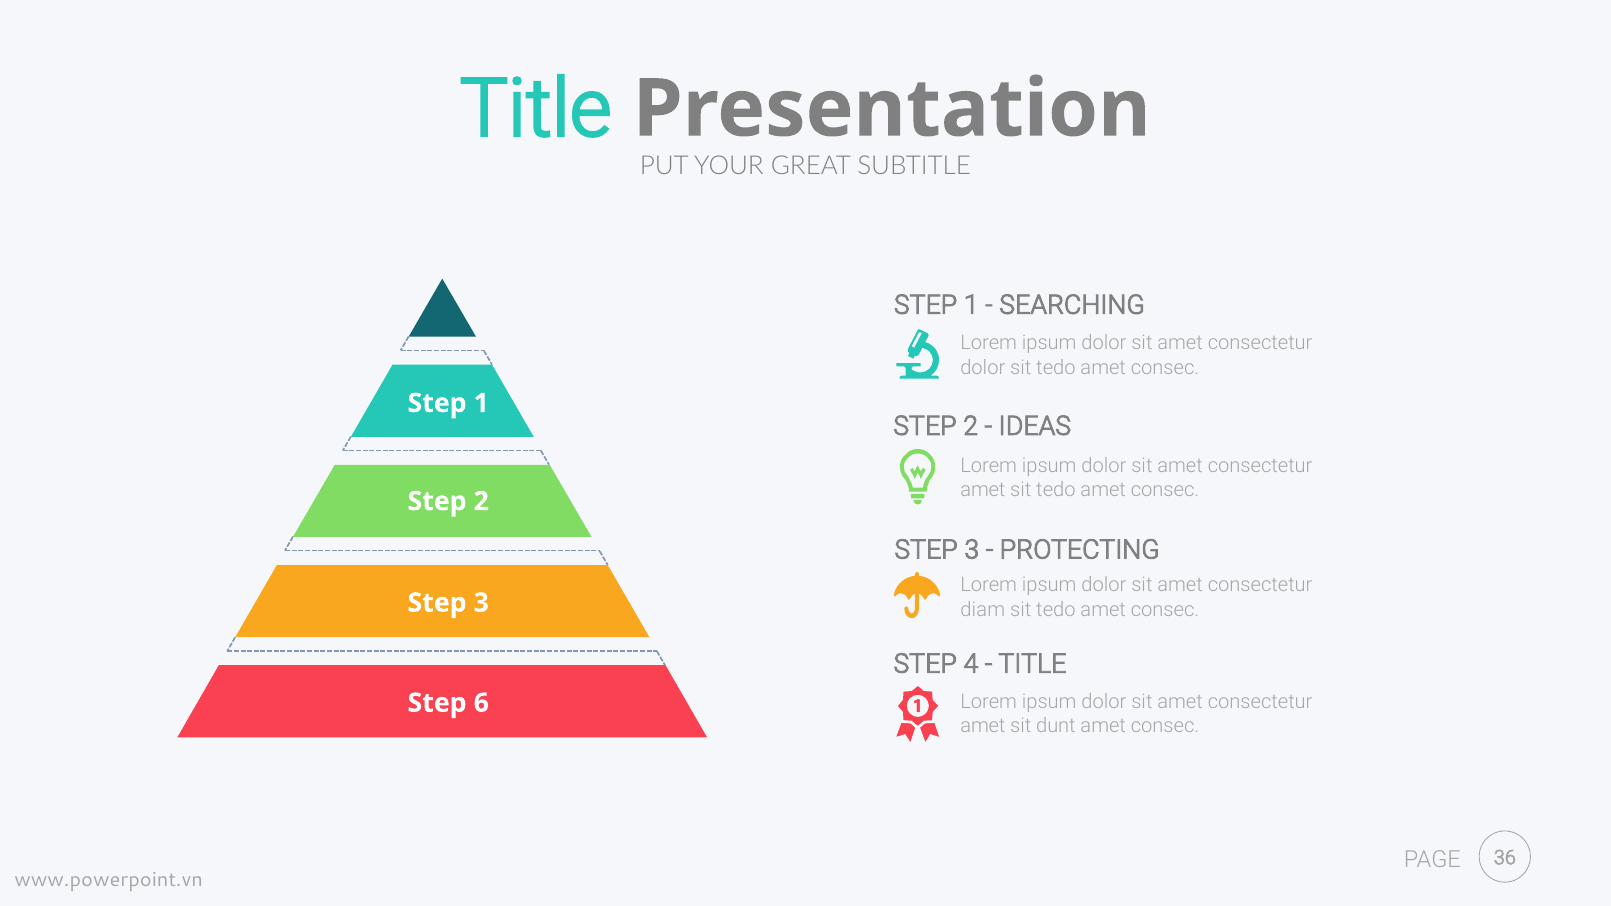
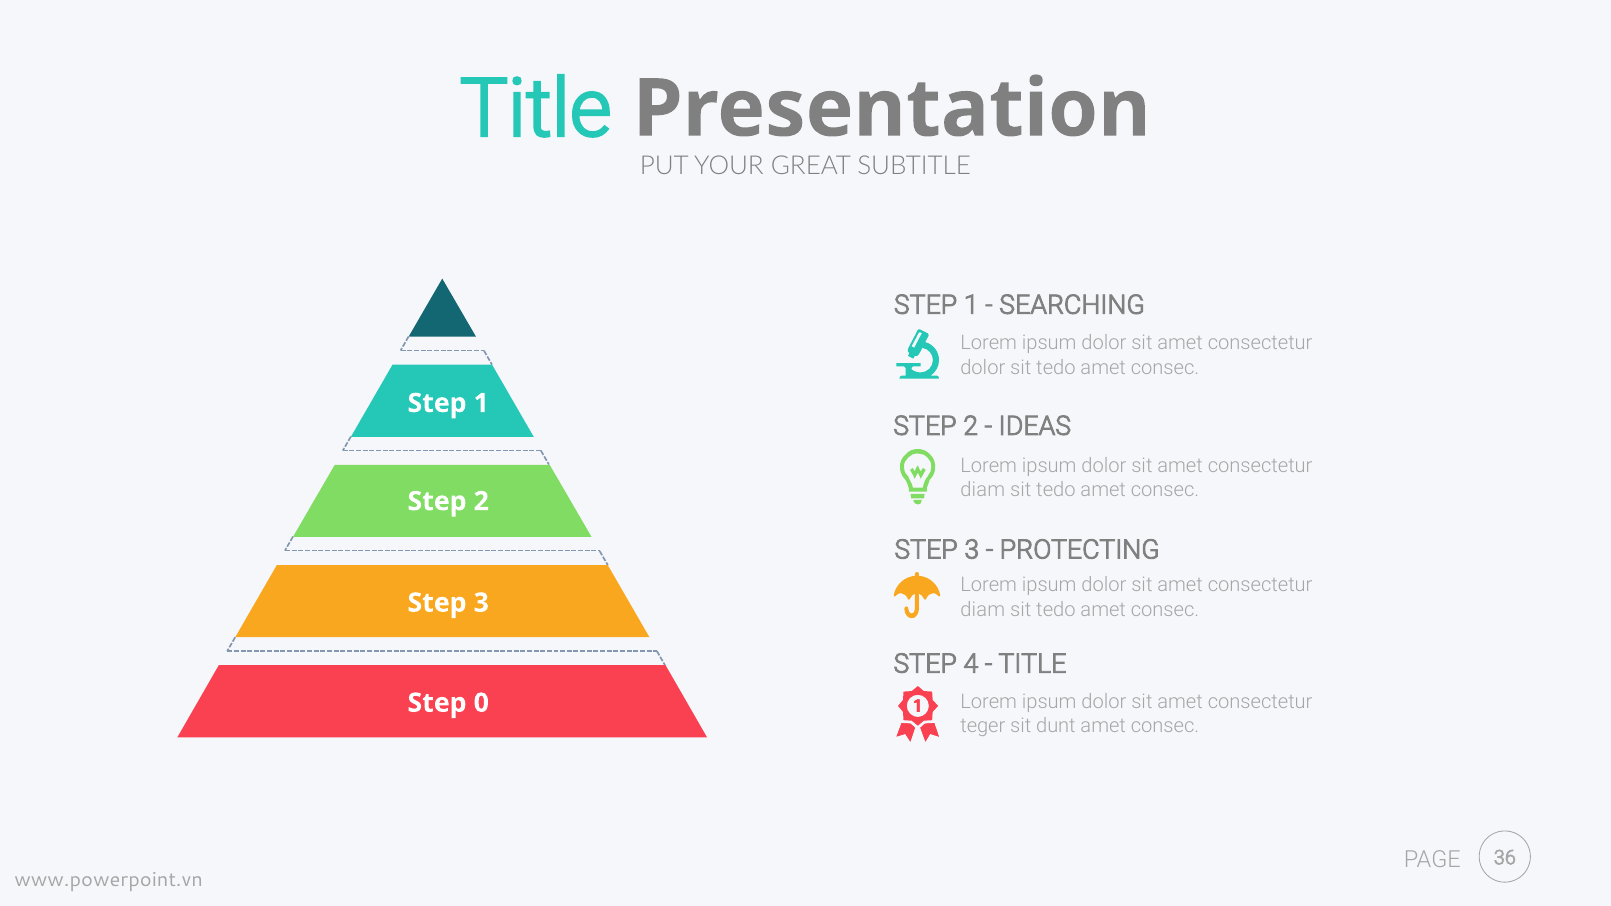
amet: amet -> diam (983, 490)
6: 6 -> 0 (481, 703)
amet: amet -> teger (983, 726)
